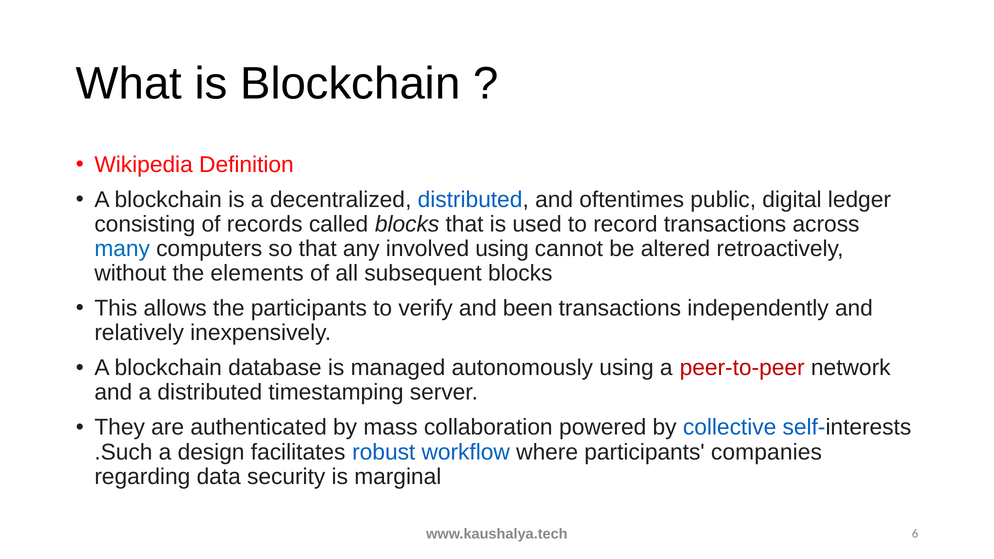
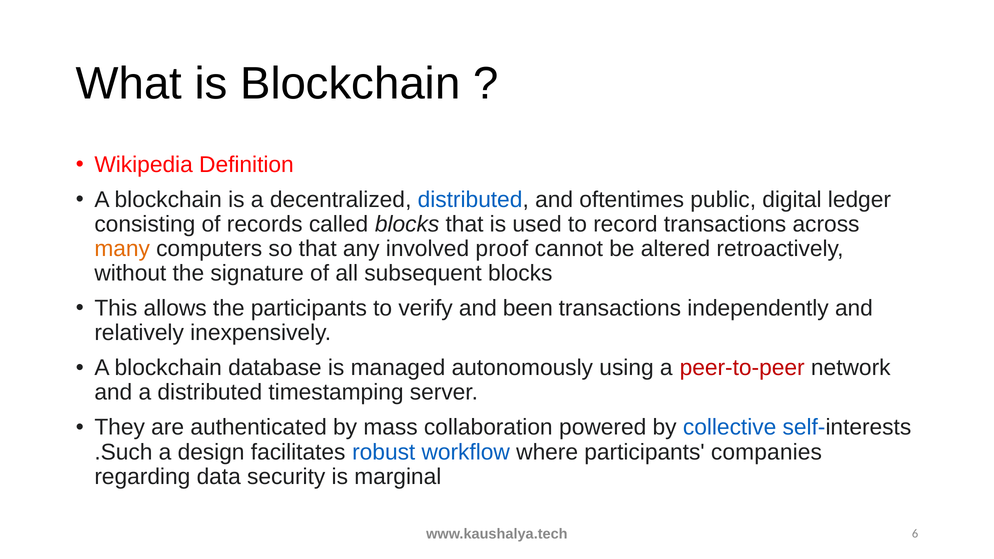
many colour: blue -> orange (122, 249)
involved using: using -> proof (502, 249)
elements: elements -> signature (257, 273)
